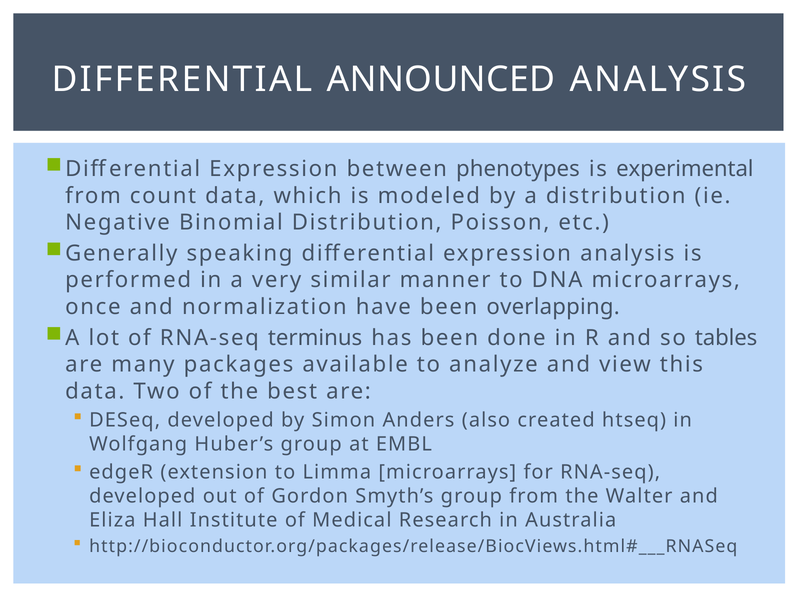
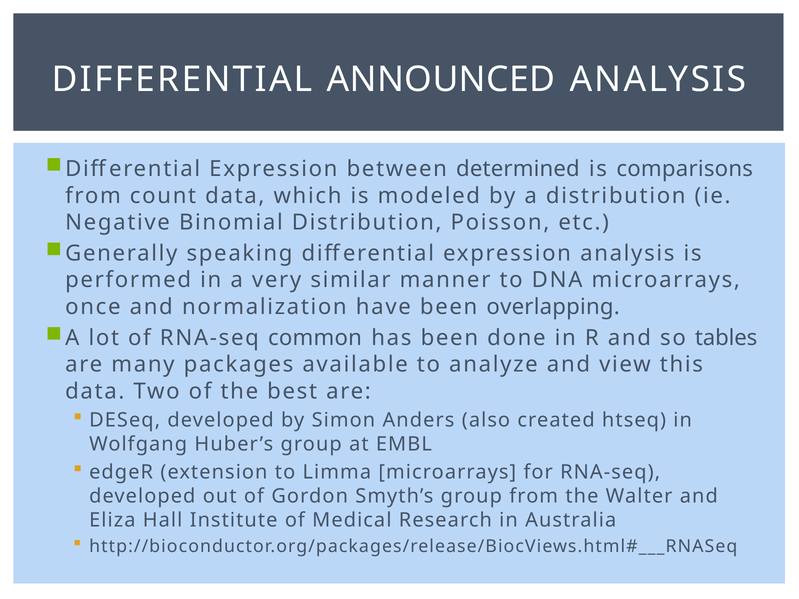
phenotypes: phenotypes -> determined (518, 169)
experimental: experimental -> comparisons (685, 169)
terminus: terminus -> common (315, 338)
